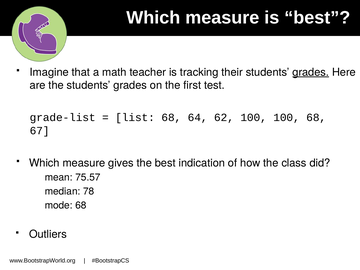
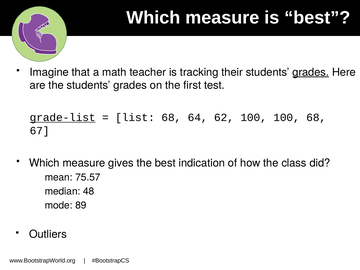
grade-list underline: none -> present (63, 118)
78: 78 -> 48 (89, 191)
mode 68: 68 -> 89 (81, 205)
